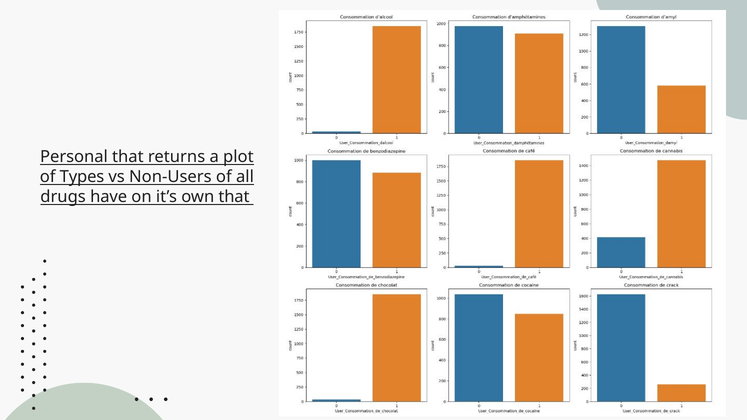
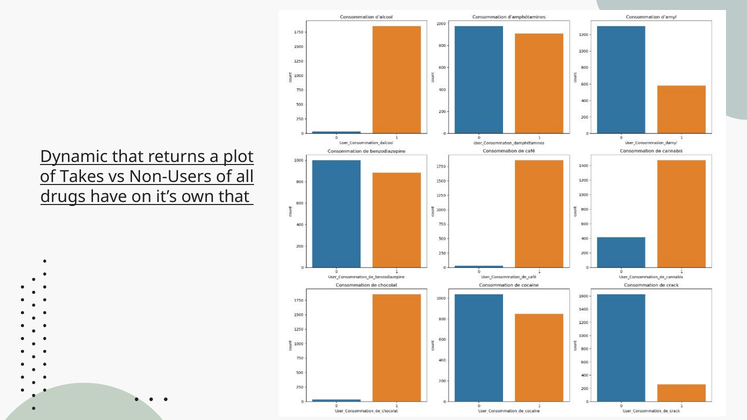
Personal: Personal -> Dynamic (74, 157)
Types: Types -> Takes (82, 177)
